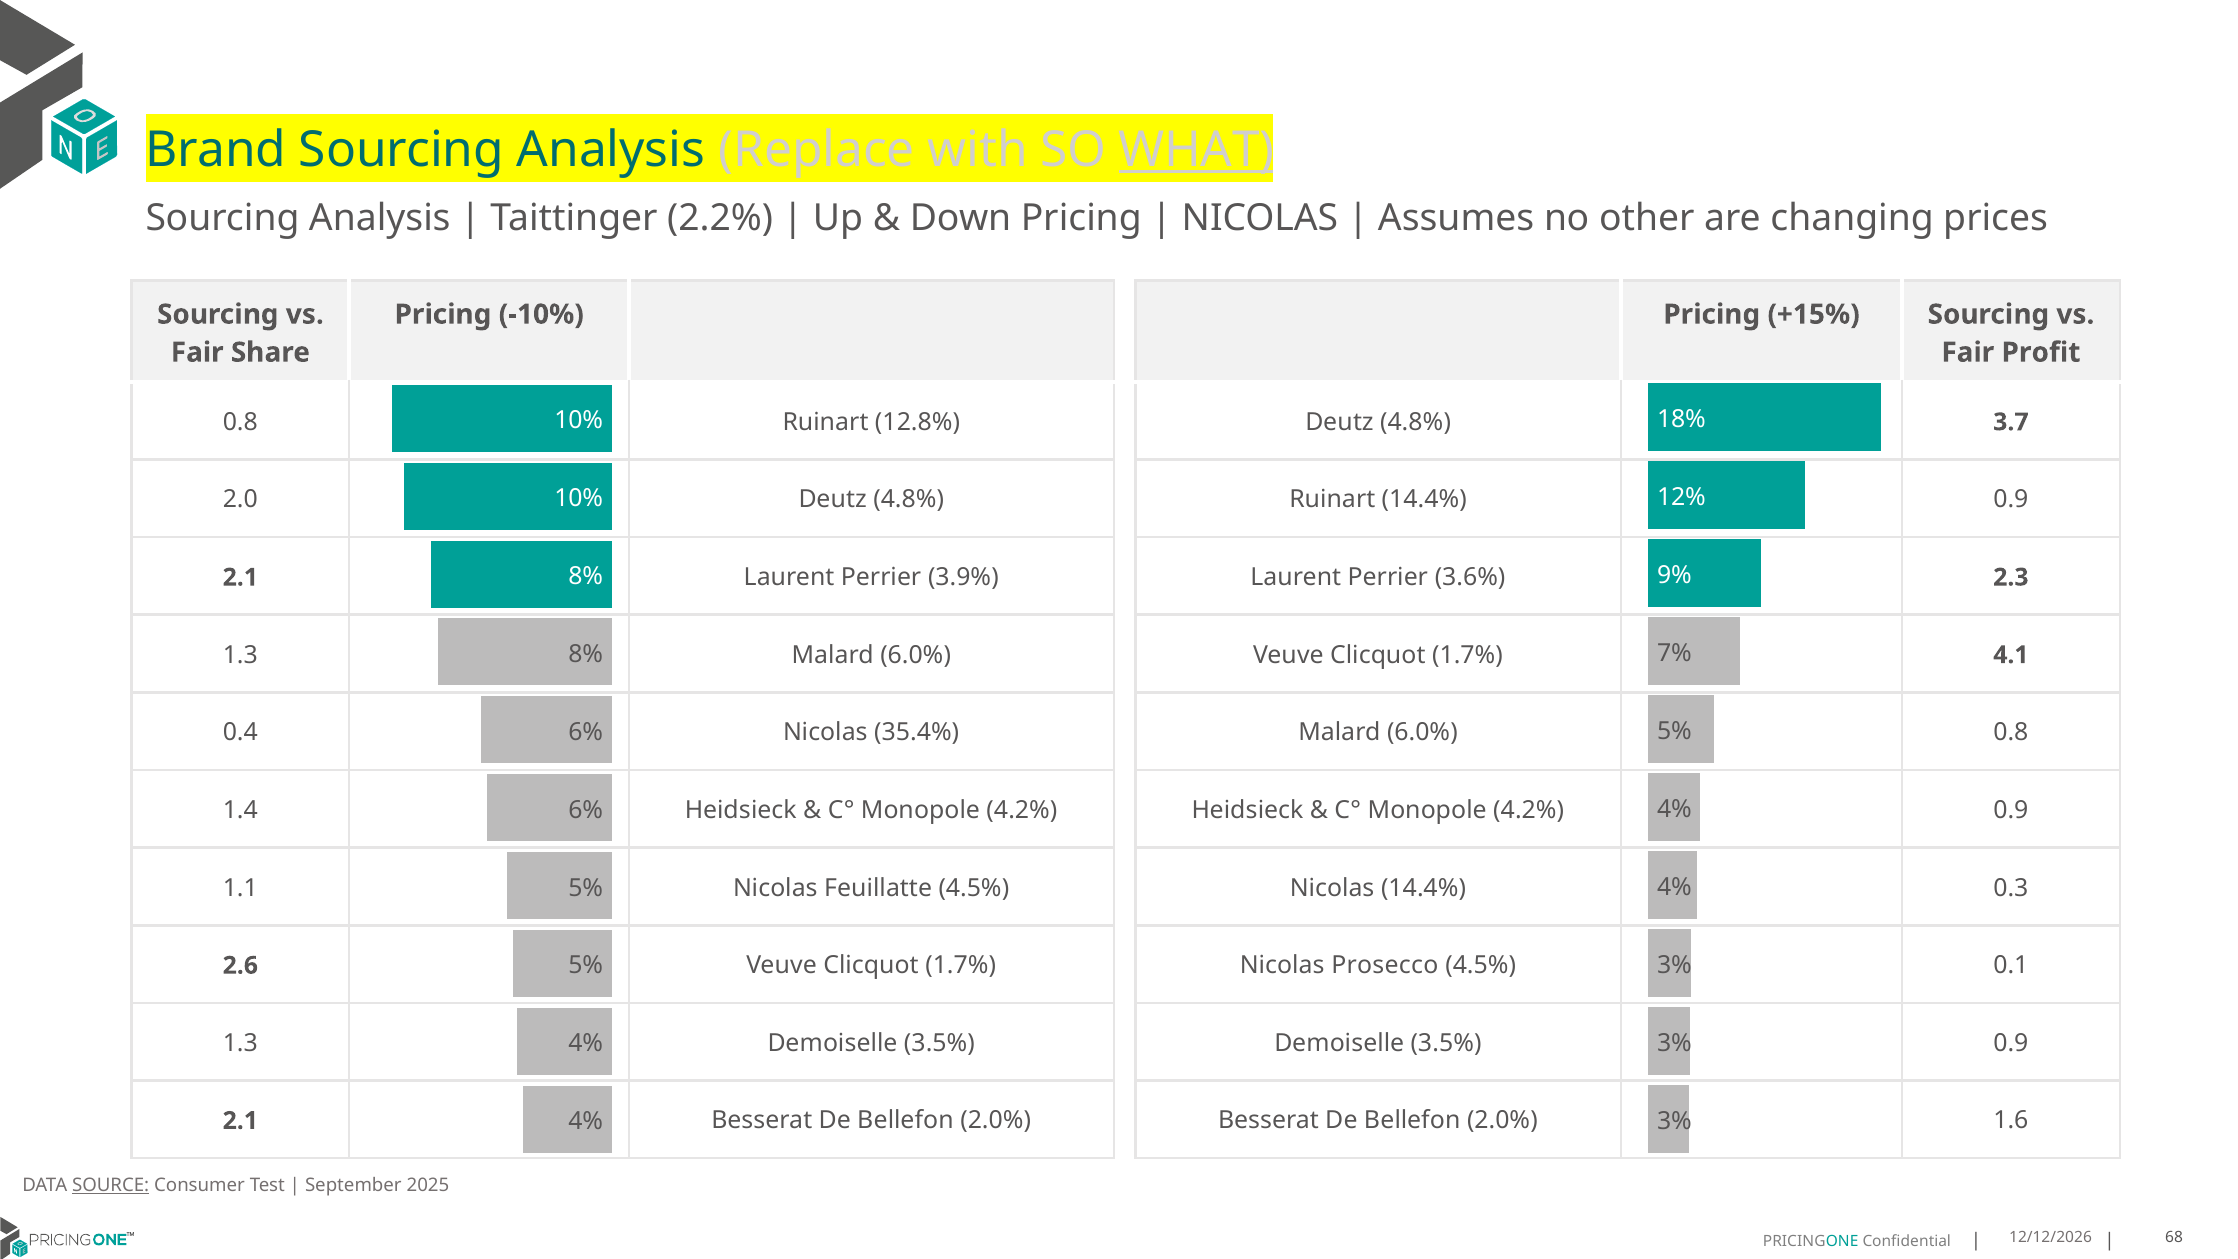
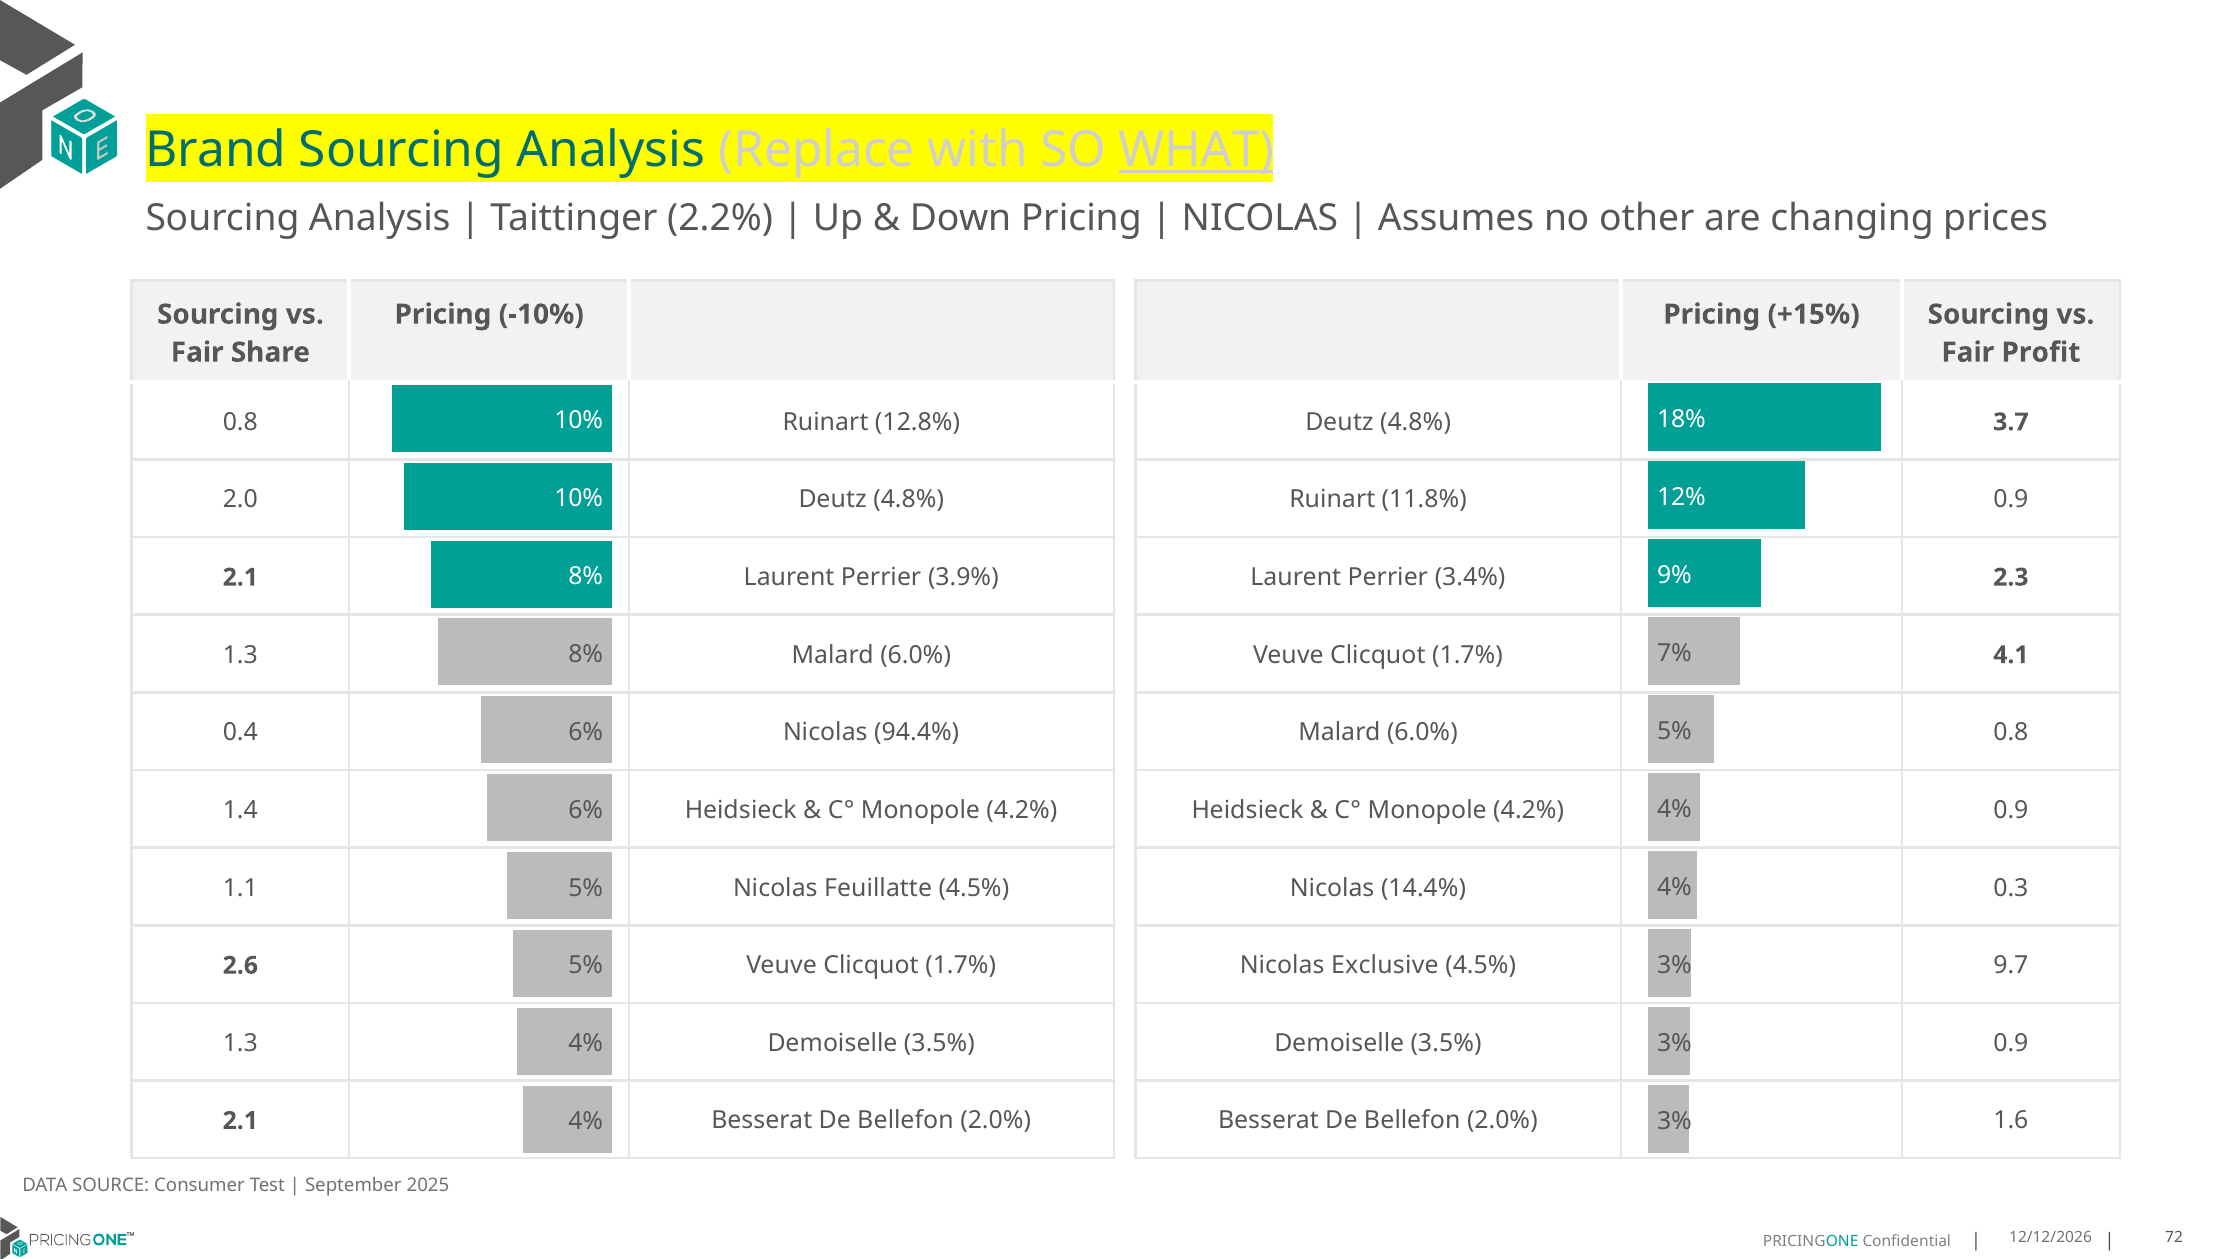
Ruinart 14.4%: 14.4% -> 11.8% (1424, 500)
3.6%: 3.6% -> 3.4% (1470, 577)
35.4%: 35.4% -> 94.4% (917, 733)
Prosecco: Prosecco -> Exclusive (1385, 965)
0.1: 0.1 -> 9.7 (2011, 965)
SOURCE underline: present -> none (111, 1186)
68: 68 -> 72 (2174, 1238)
